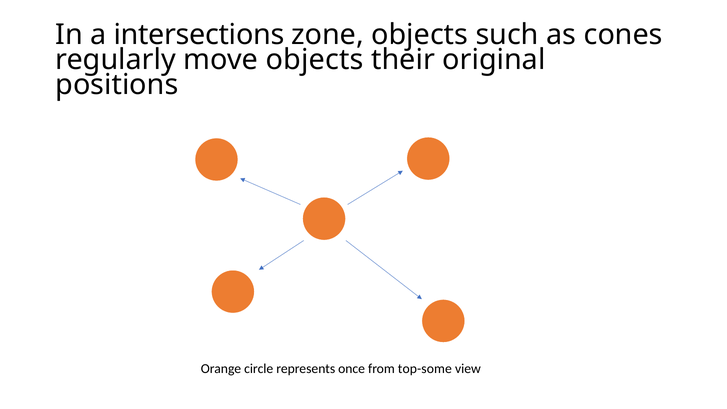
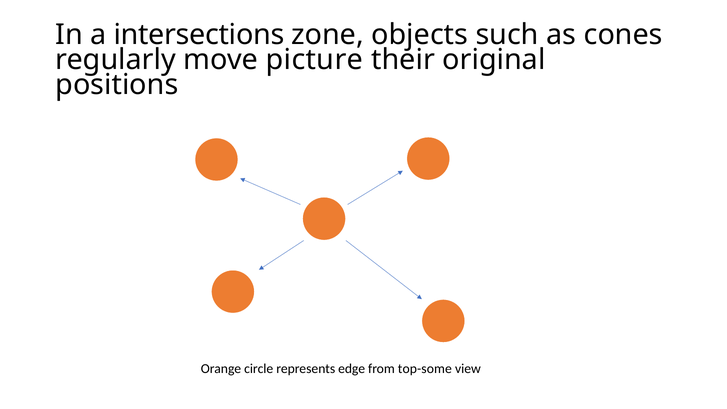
move objects: objects -> picture (314, 60)
once: once -> edge (352, 369)
